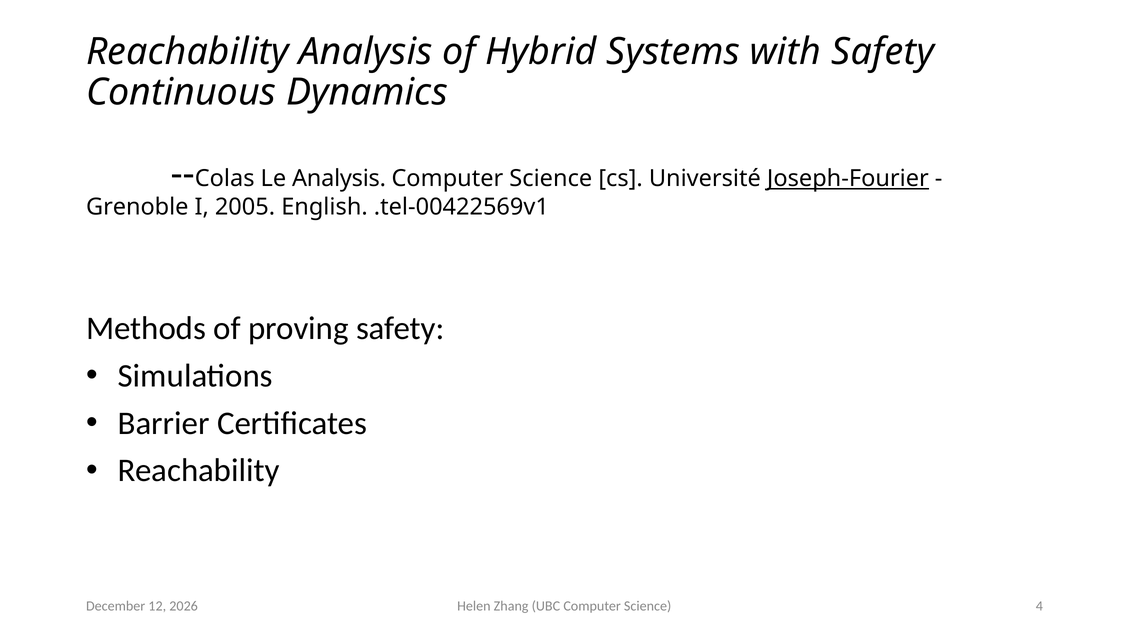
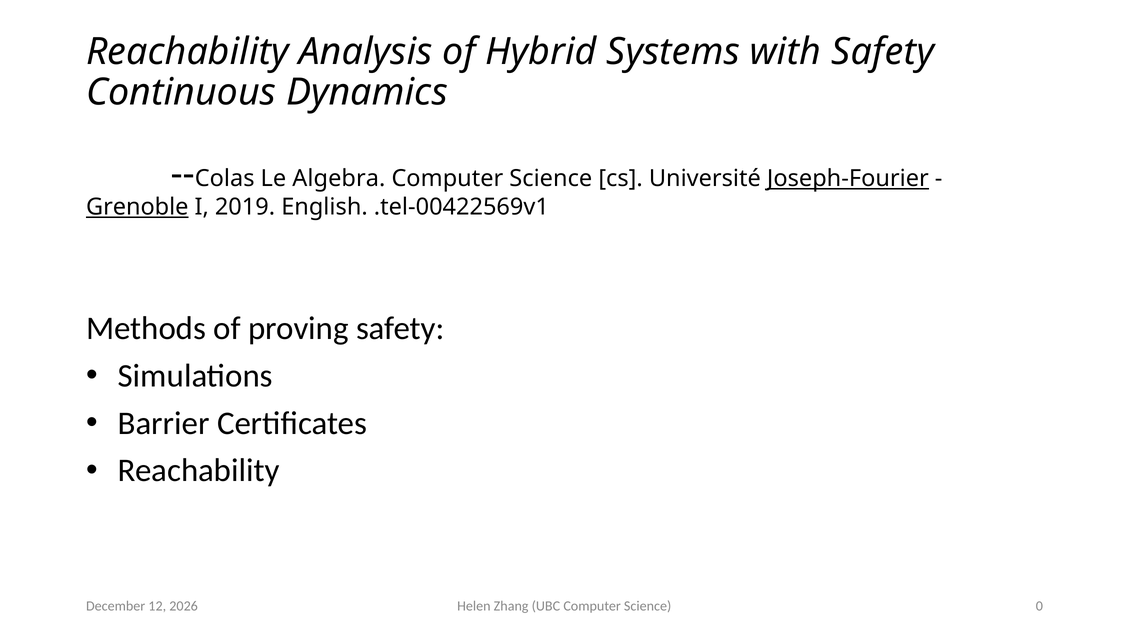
Le Analysis: Analysis -> Algebra (339, 178)
Grenoble underline: none -> present (137, 207)
2005: 2005 -> 2019 (245, 207)
4: 4 -> 0 (1039, 606)
